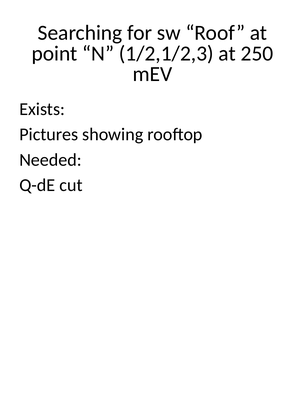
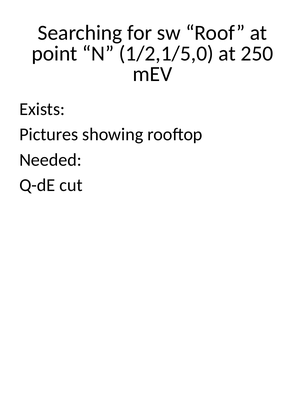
1/2,1/2,3: 1/2,1/2,3 -> 1/2,1/5,0 (166, 53)
